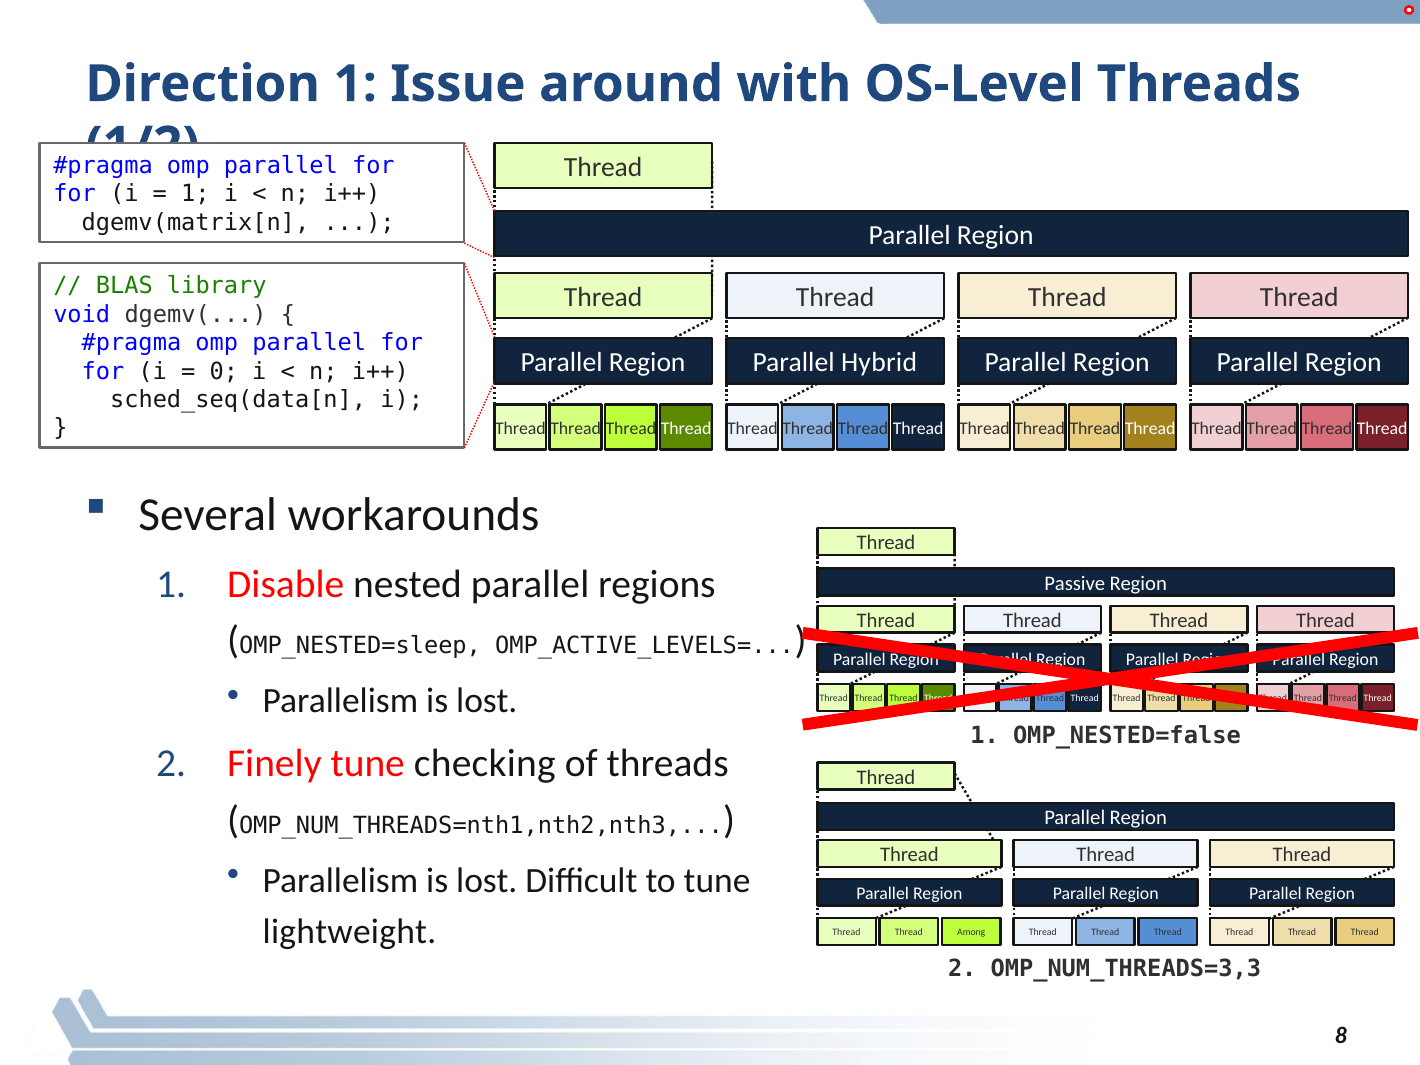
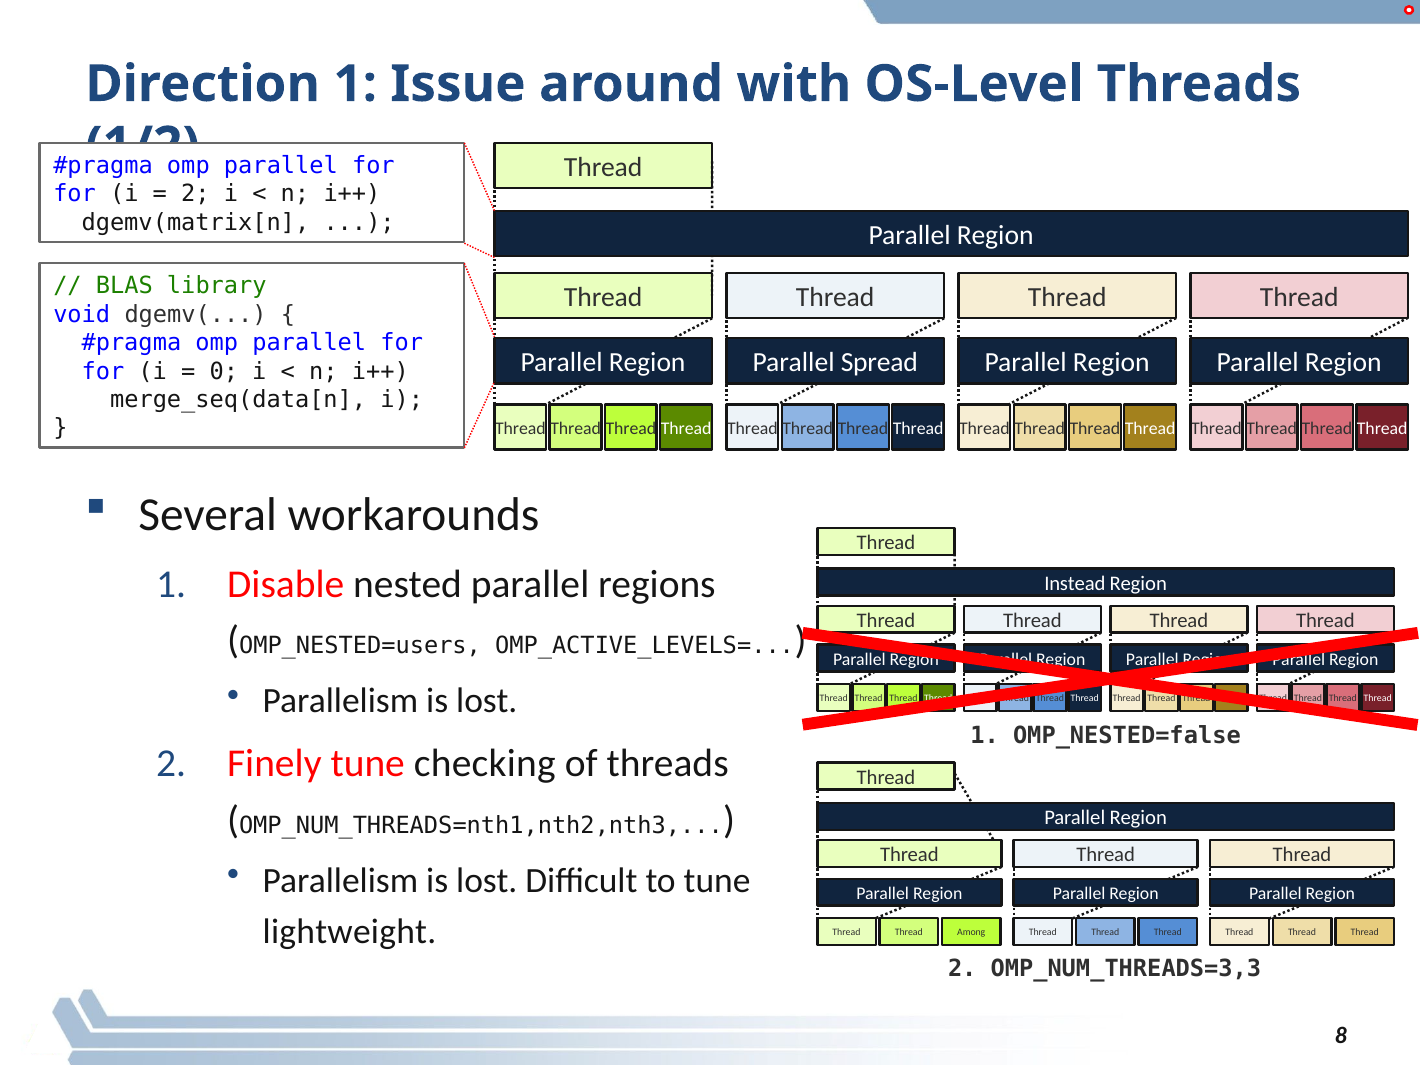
1: 1 -> 2 (195, 194)
Hybrid: Hybrid -> Spread (879, 363)
sched_seq(data[n: sched_seq(data[n -> merge_seq(data[n (238, 400)
Passive: Passive -> Instead (1075, 584)
OMP_NESTED=sleep: OMP_NESTED=sleep -> OMP_NESTED=users (360, 646)
